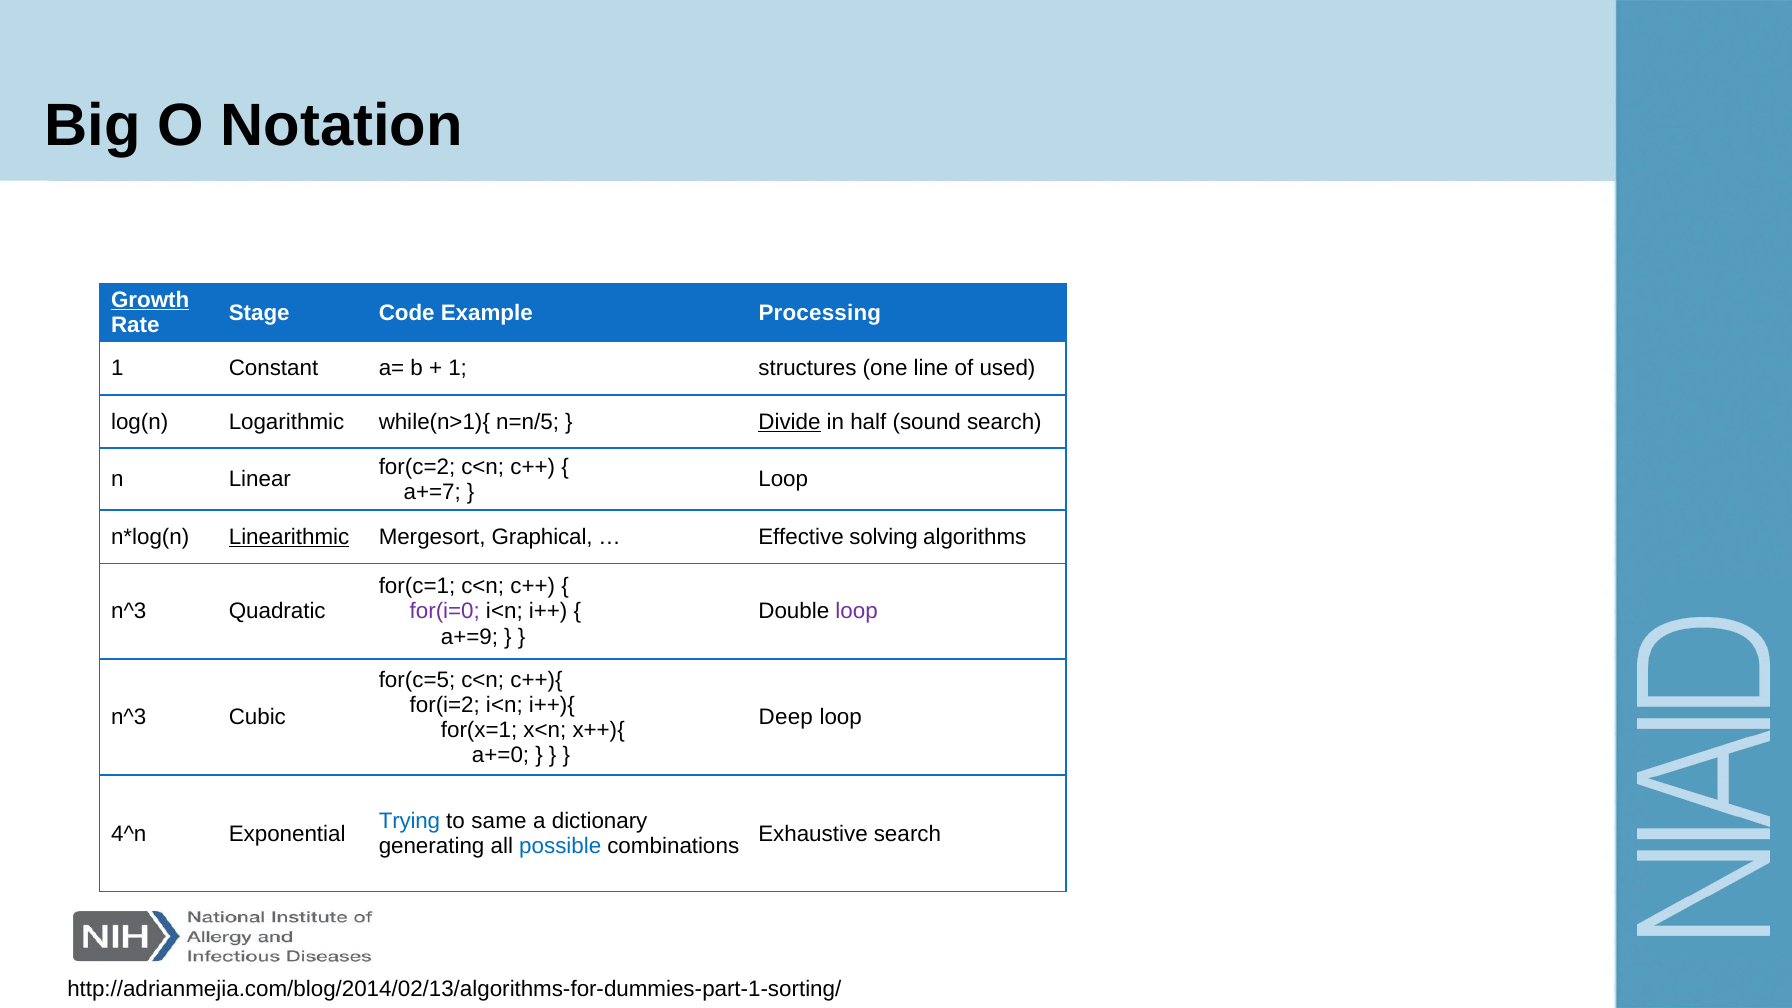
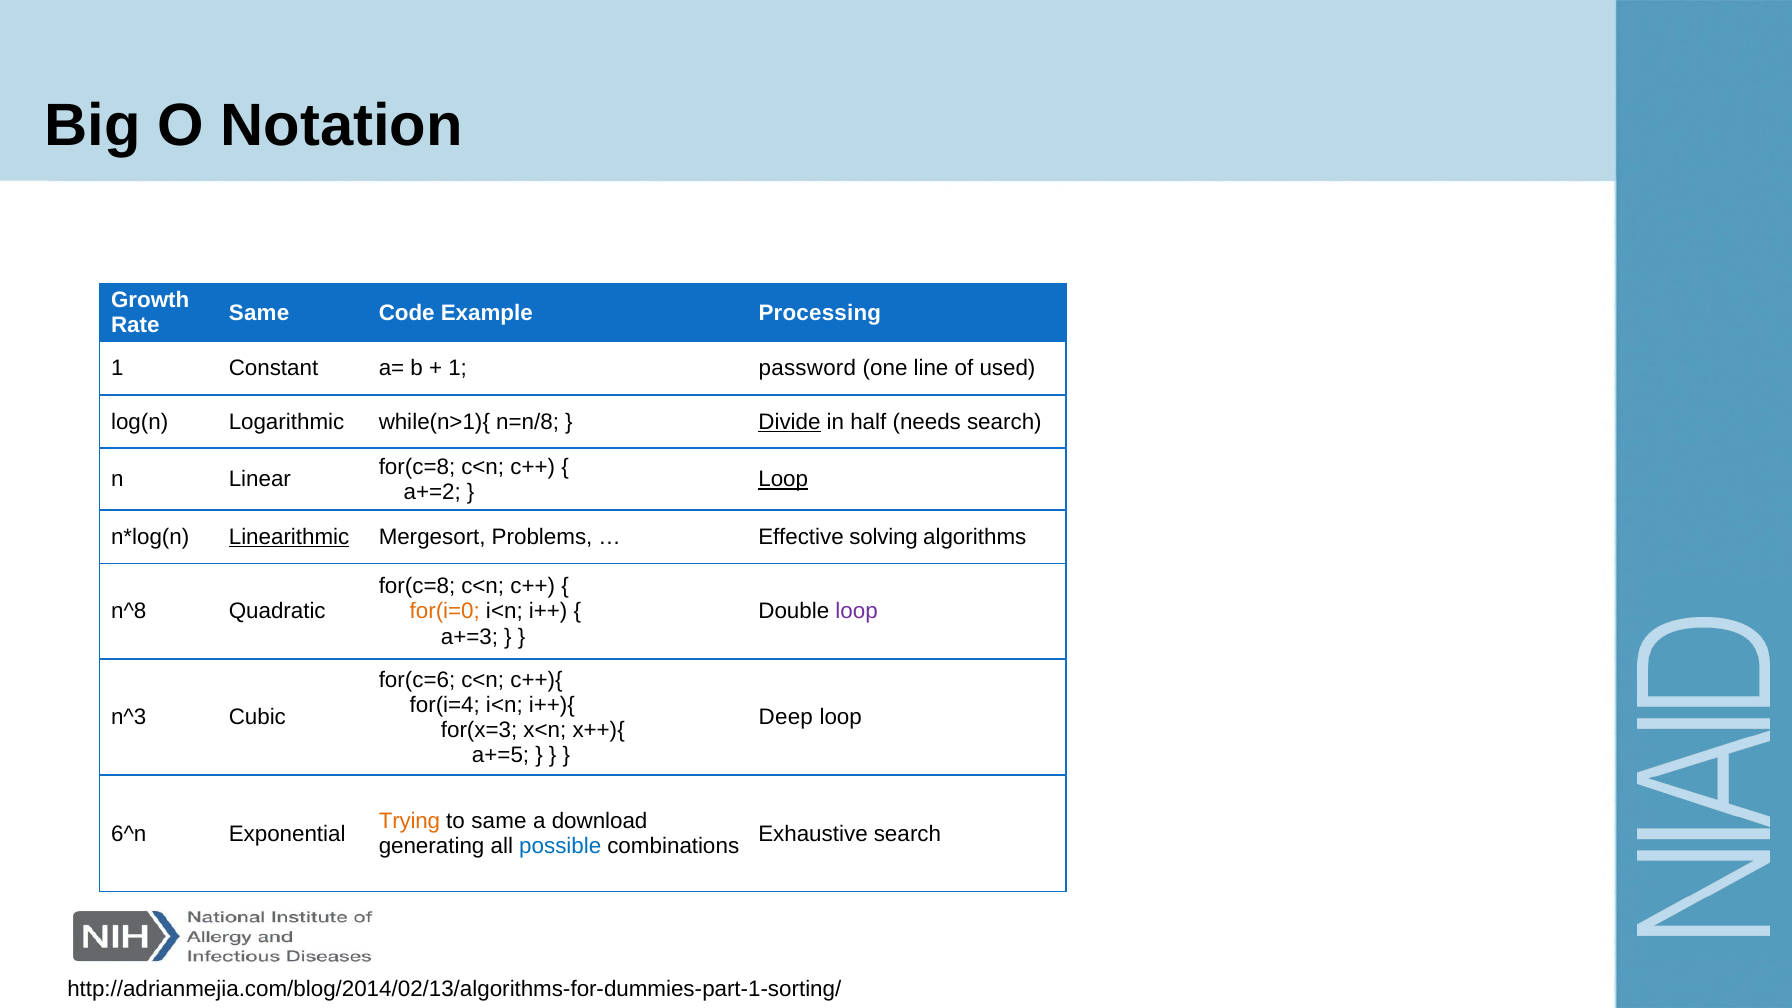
Growth underline: present -> none (150, 300)
Stage: Stage -> Same (259, 313)
structures: structures -> password (807, 368)
n=n/5: n=n/5 -> n=n/8 (528, 422)
sound: sound -> needs (927, 422)
for(c=2: for(c=2 -> for(c=8 (417, 467)
Loop underline: none -> present (783, 480)
a+=7: a+=7 -> a+=2 (432, 492)
Graphical: Graphical -> Problems (542, 537)
for(c=1: for(c=1 -> for(c=8 (417, 587)
n^3: n^3 -> n^8 (129, 612)
for(i=0 colour: purple -> orange (445, 612)
a+=9: a+=9 -> a+=3 (469, 637)
for(c=5: for(c=5 -> for(c=6 (417, 680)
for(i=2: for(i=2 -> for(i=4 (445, 705)
for(x=1: for(x=1 -> for(x=3 (479, 730)
a+=0: a+=0 -> a+=5 (501, 755)
Trying colour: blue -> orange (409, 821)
dictionary: dictionary -> download (600, 821)
4^n: 4^n -> 6^n (129, 834)
